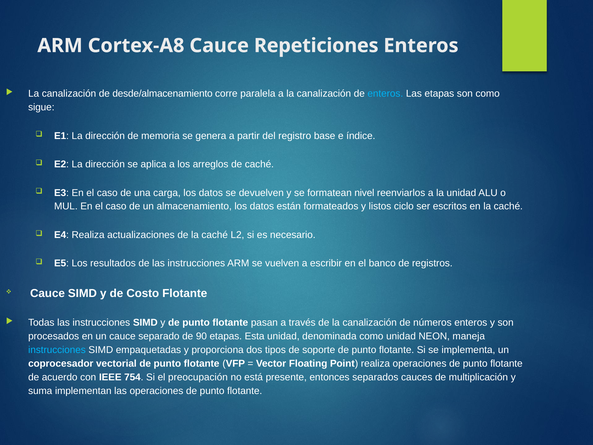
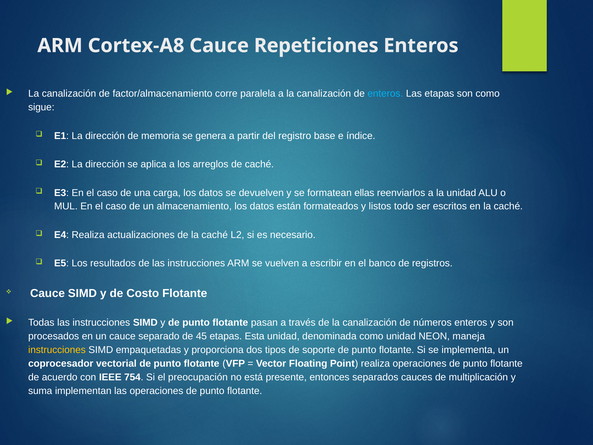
desde/almacenamiento: desde/almacenamiento -> factor/almacenamiento (162, 94)
nivel: nivel -> ellas (364, 193)
ciclo: ciclo -> todo (404, 206)
90: 90 -> 45 (201, 336)
instrucciones colour: light blue -> yellow (57, 350)
